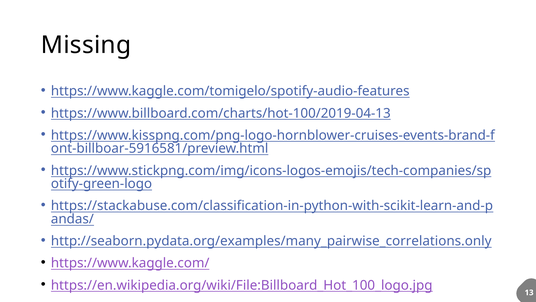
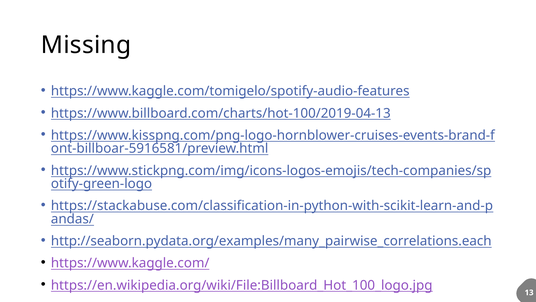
http://seaborn.pydata.org/examples/many_pairwise_correlations.only: http://seaborn.pydata.org/examples/many_pairwise_correlations.only -> http://seaborn.pydata.org/examples/many_pairwise_correlations.each (271, 241)
